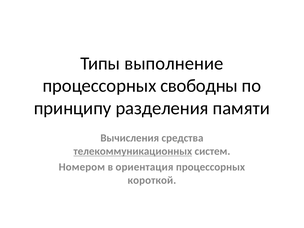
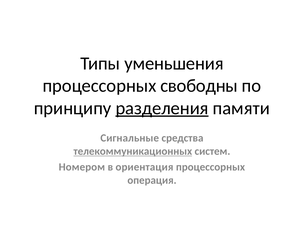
выполнение: выполнение -> уменьшения (174, 64)
разделения underline: none -> present (162, 108)
Вычисления: Вычисления -> Сигнальные (130, 138)
короткой: короткой -> операция (152, 180)
